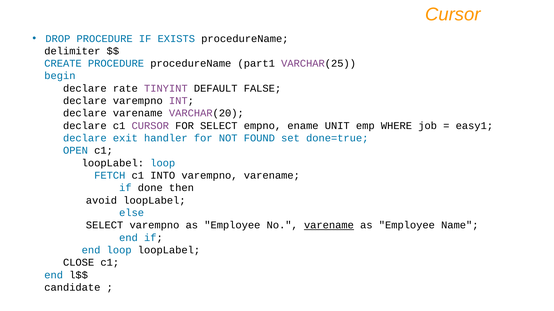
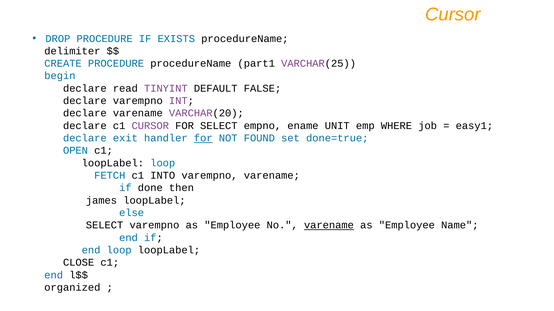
rate: rate -> read (125, 89)
for underline: none -> present (203, 138)
avoid: avoid -> james (101, 201)
candidate: candidate -> organized (72, 288)
